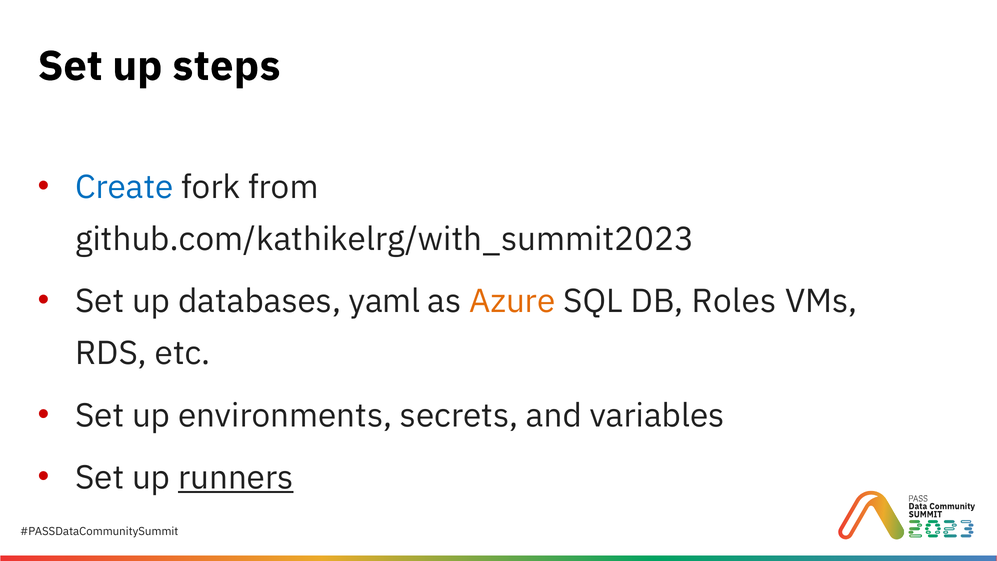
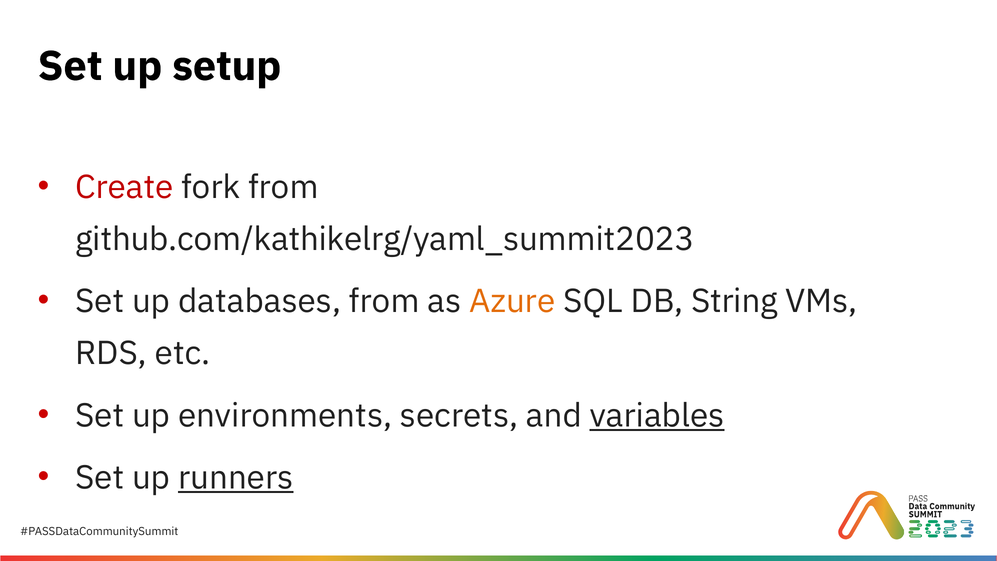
steps: steps -> setup (227, 66)
Create colour: blue -> red (124, 187)
github.com/kathikelrg/with_summit2023: github.com/kathikelrg/with_summit2023 -> github.com/kathikelrg/yaml_summit2023 (385, 239)
databases yaml: yaml -> from (384, 301)
Roles: Roles -> String (734, 301)
variables underline: none -> present (657, 415)
